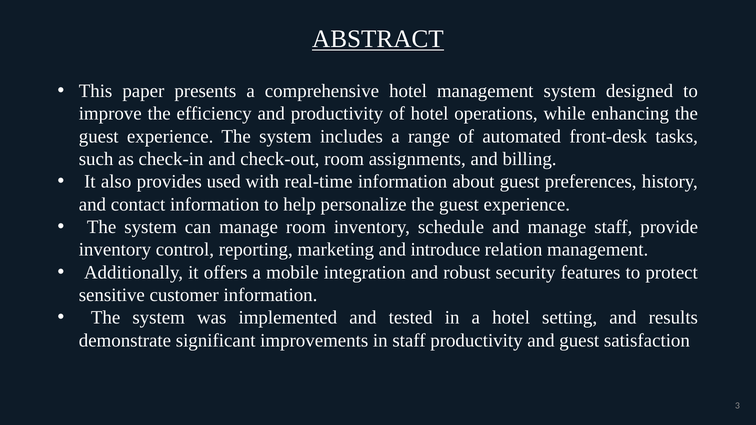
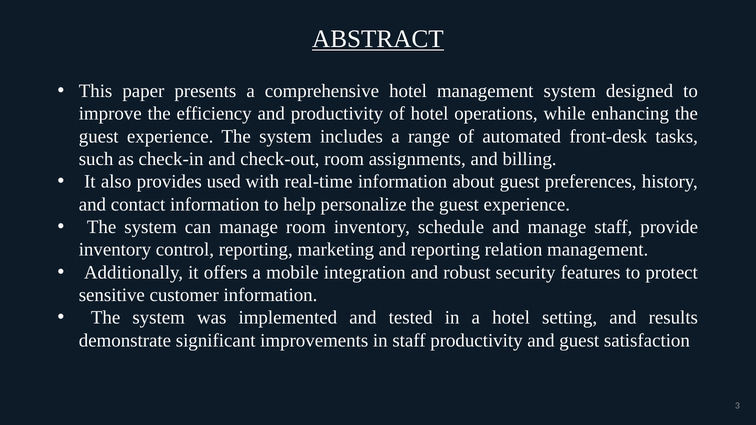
and introduce: introduce -> reporting (445, 250)
